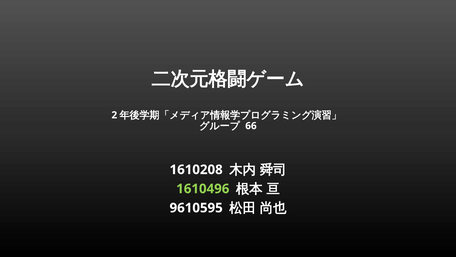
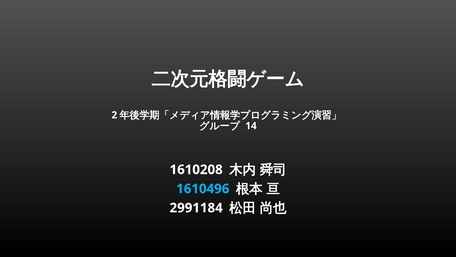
66: 66 -> 14 (251, 126)
1610496 colour: light green -> light blue (203, 188)
9610595: 9610595 -> 2991184 (196, 208)
